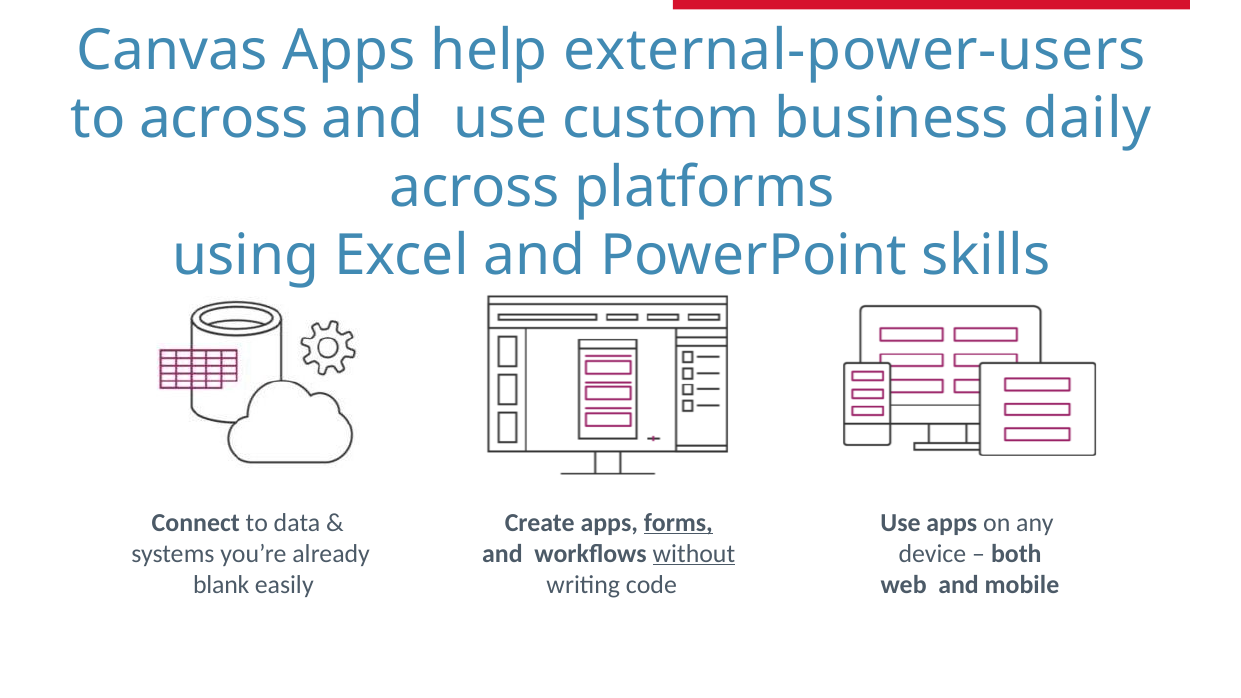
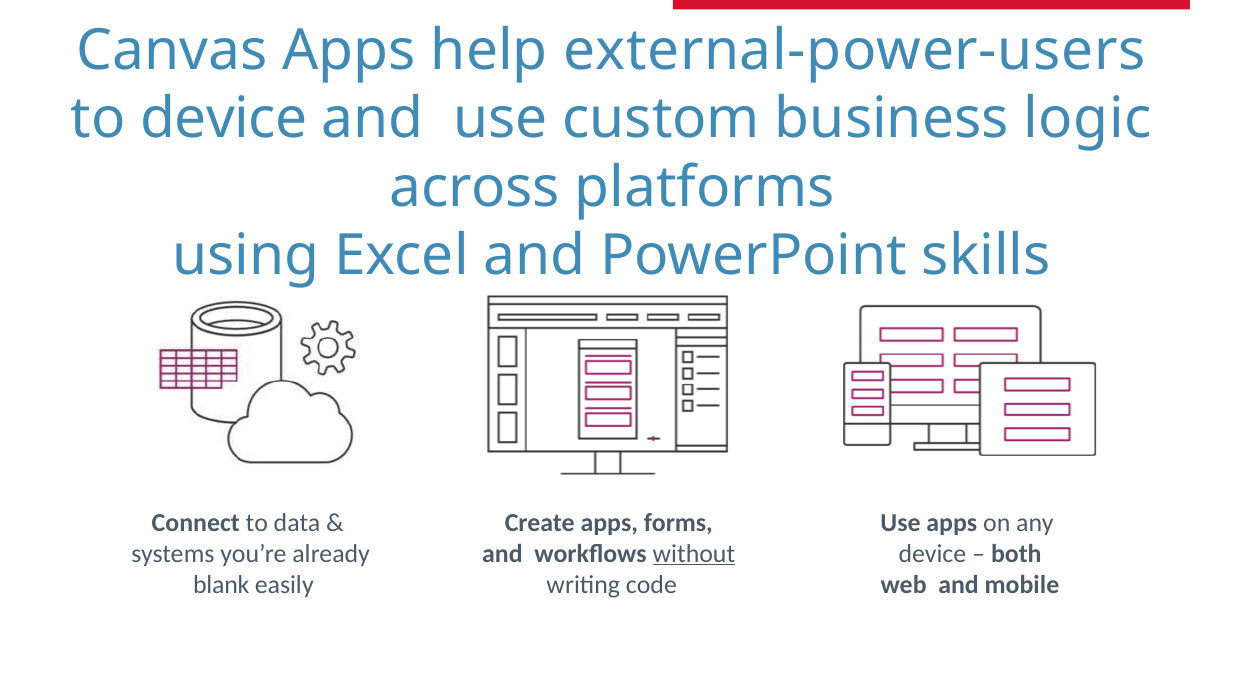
to across: across -> device (224, 119)
daily: daily -> logic (1088, 119)
forms underline: present -> none (678, 523)
